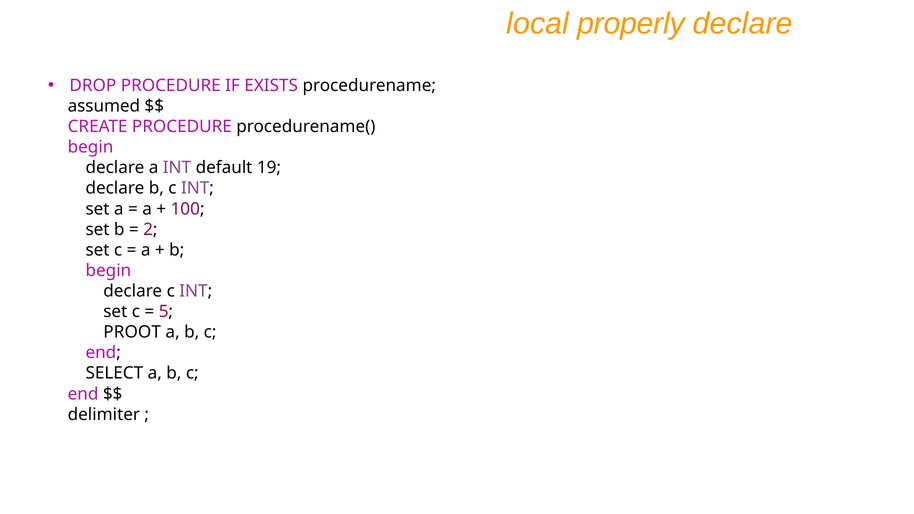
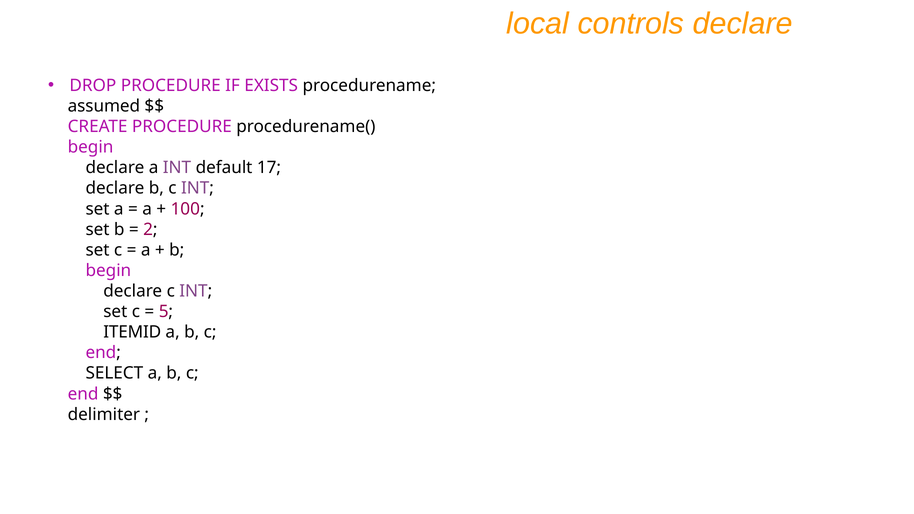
properly: properly -> controls (631, 24)
19: 19 -> 17 (269, 168)
PROOT: PROOT -> ITEMID (132, 332)
